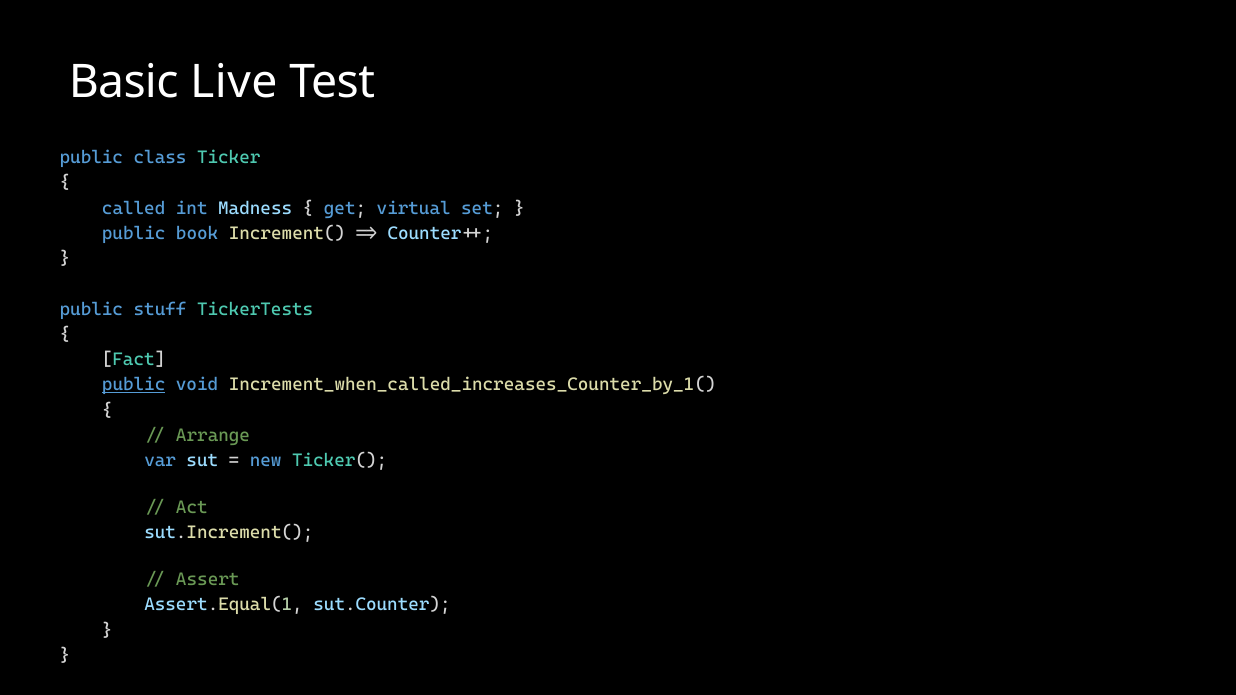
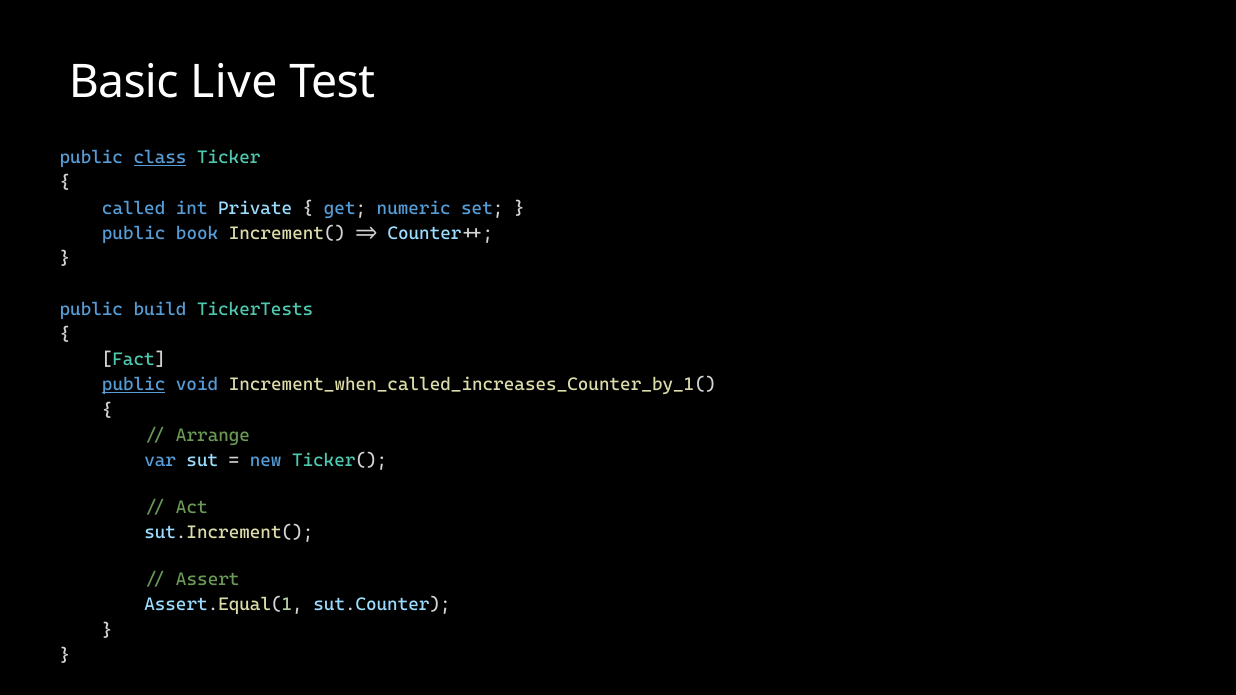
class underline: none -> present (160, 158)
Madness: Madness -> Private (255, 208)
virtual: virtual -> numeric (414, 208)
stuff: stuff -> build (160, 309)
